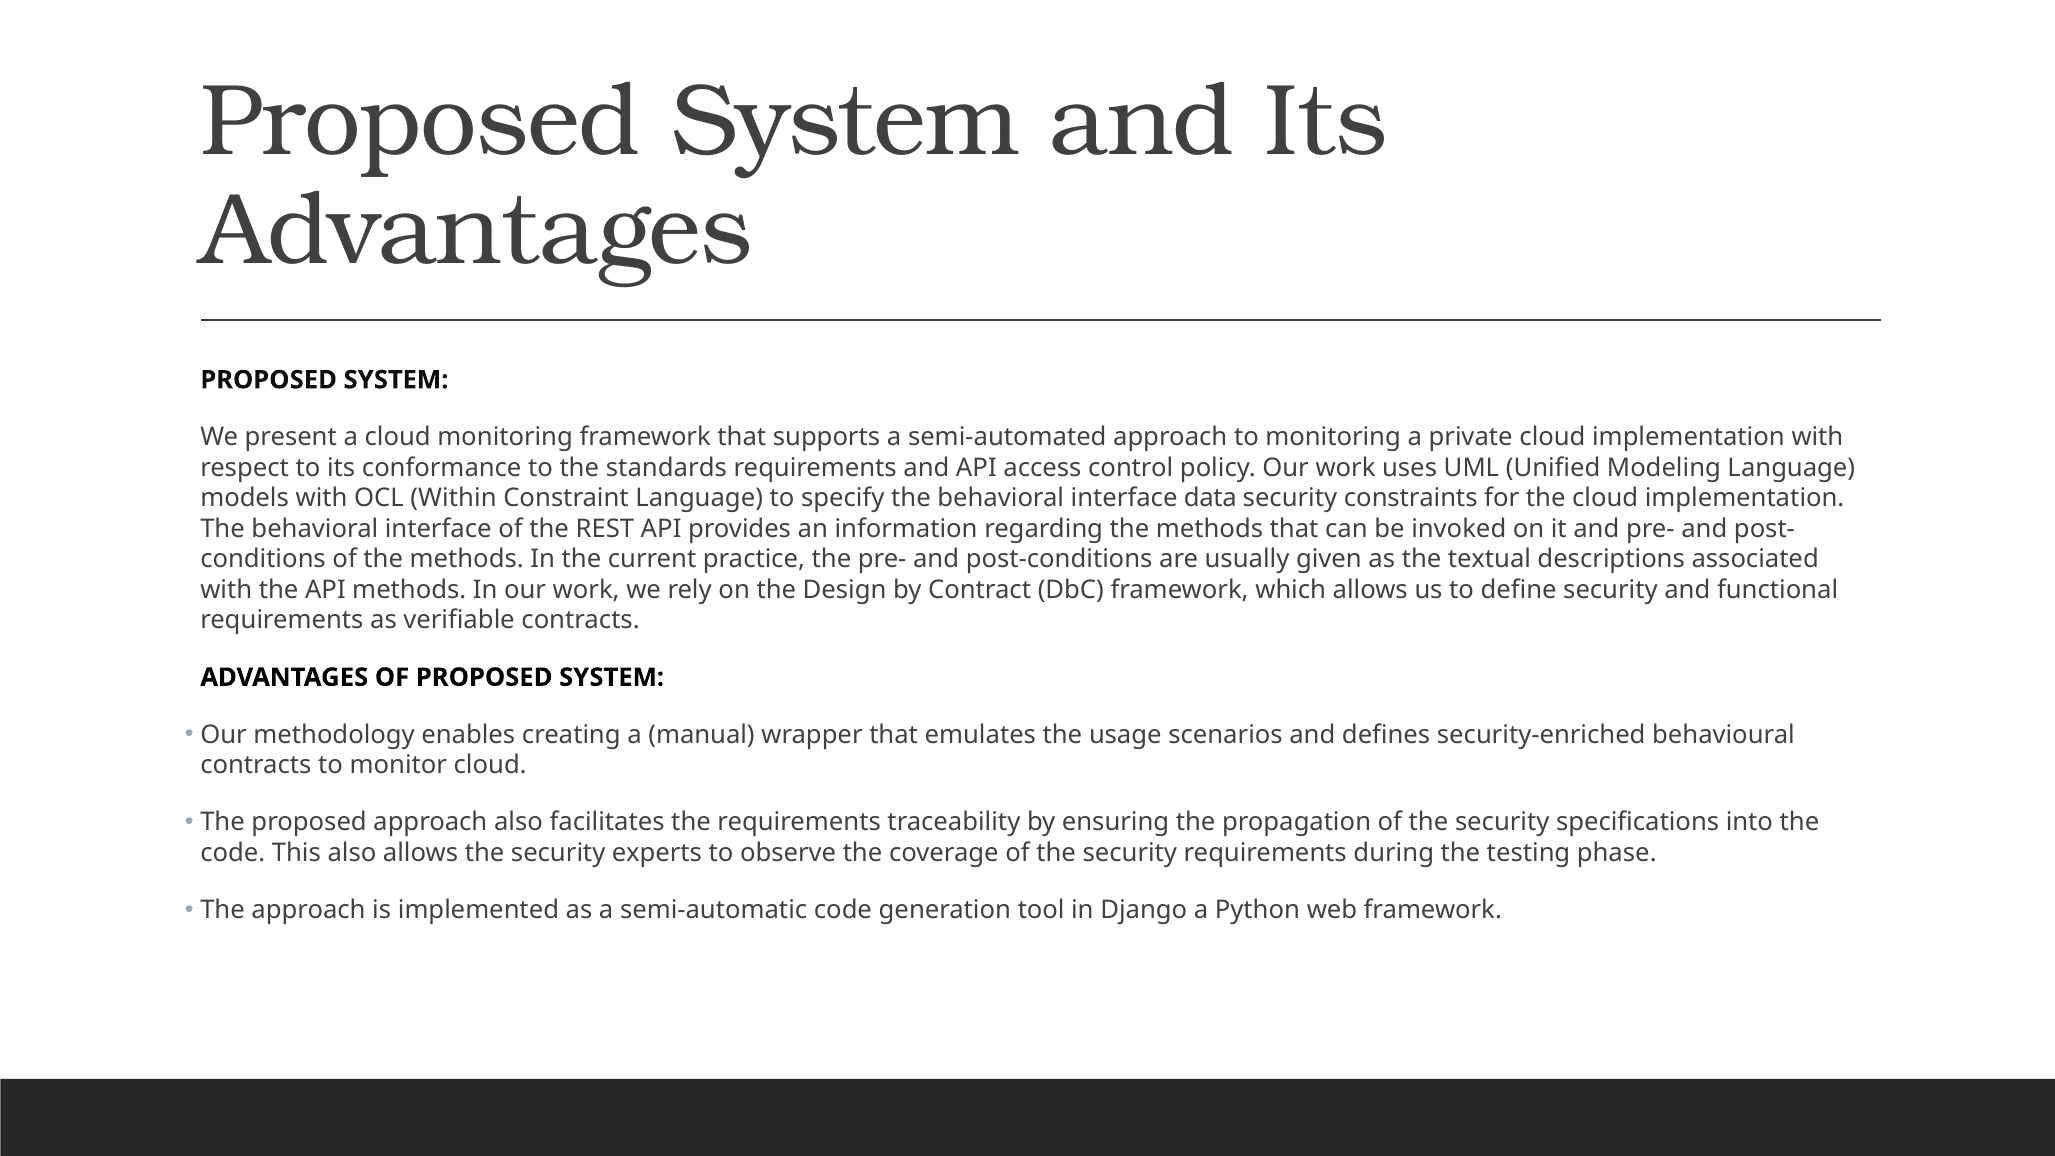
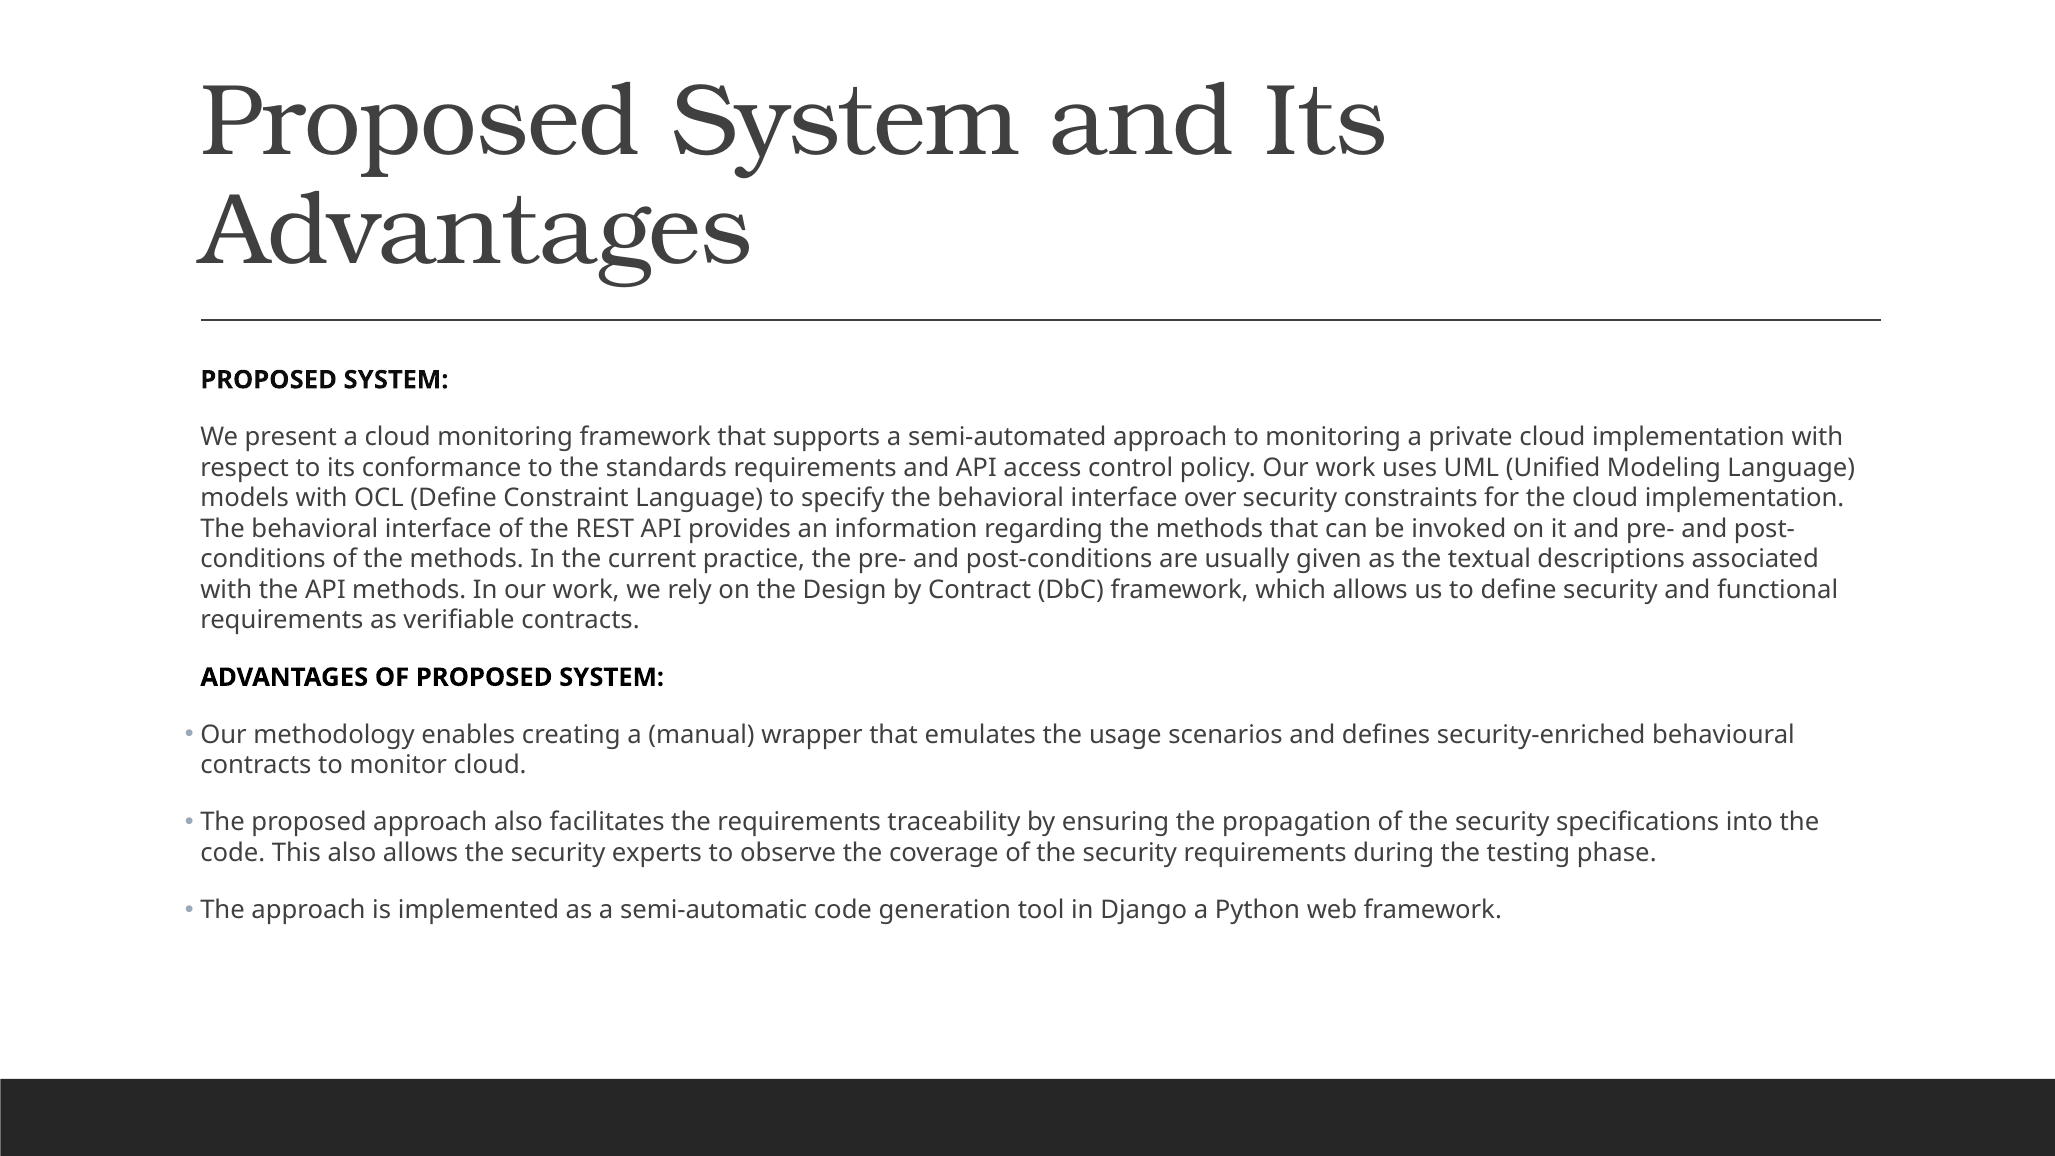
OCL Within: Within -> Define (454, 498)
data: data -> over (1210, 498)
